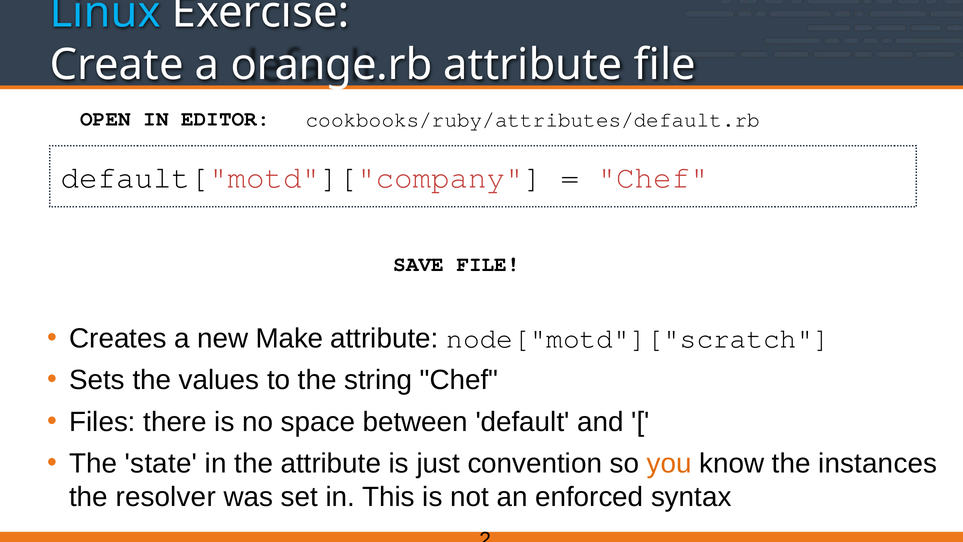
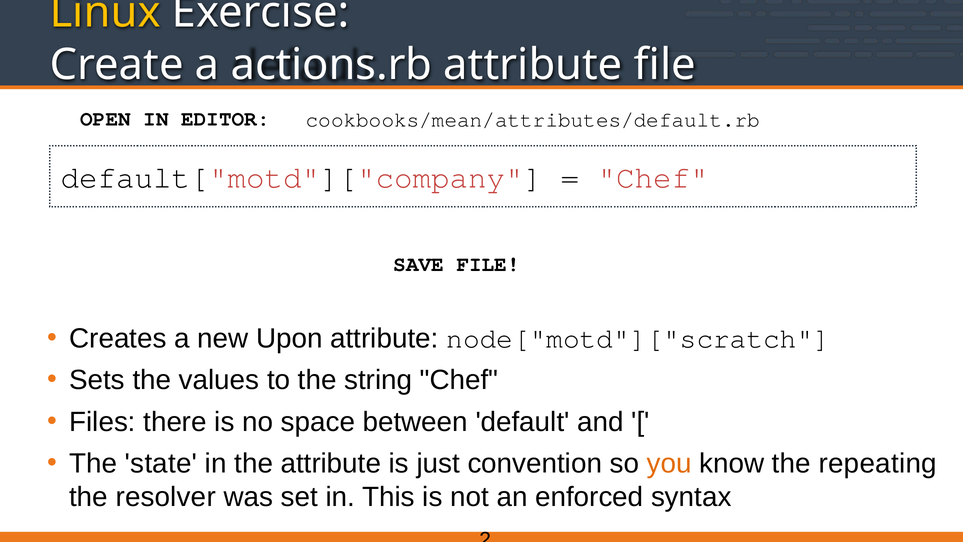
Linux colour: light blue -> yellow (105, 13)
orange.rb: orange.rb -> actions.rb (331, 65)
cookbooks/ruby/attributes/default.rb: cookbooks/ruby/attributes/default.rb -> cookbooks/mean/attributes/default.rb (533, 120)
Make: Make -> Upon (289, 338)
instances: instances -> repeating (878, 463)
